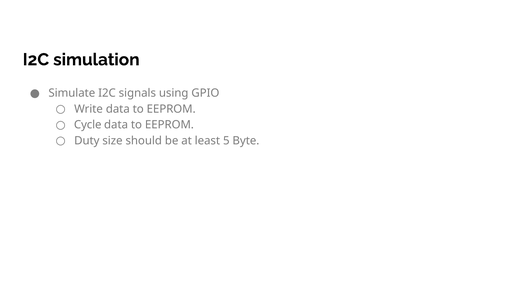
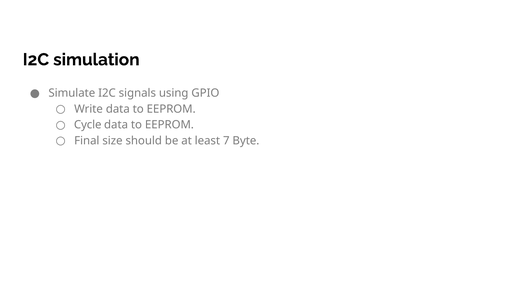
Duty: Duty -> Final (87, 140)
5: 5 -> 7 (226, 140)
